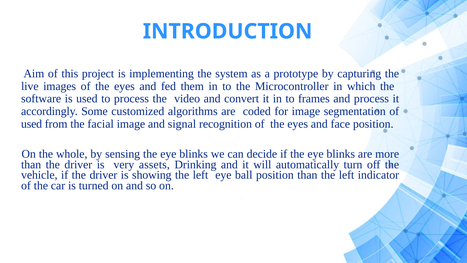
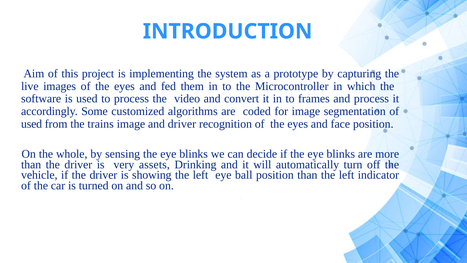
facial: facial -> trains (101, 124)
and signal: signal -> driver (182, 124)
